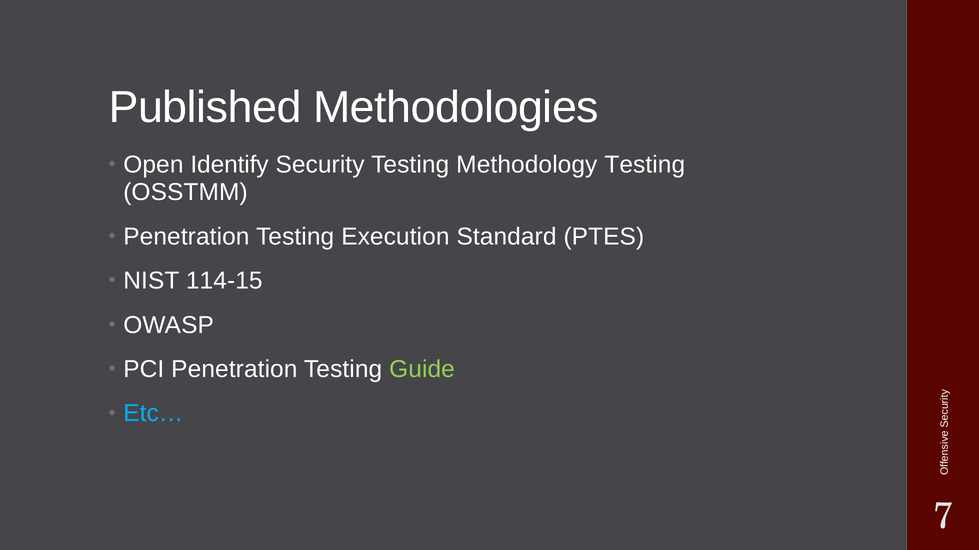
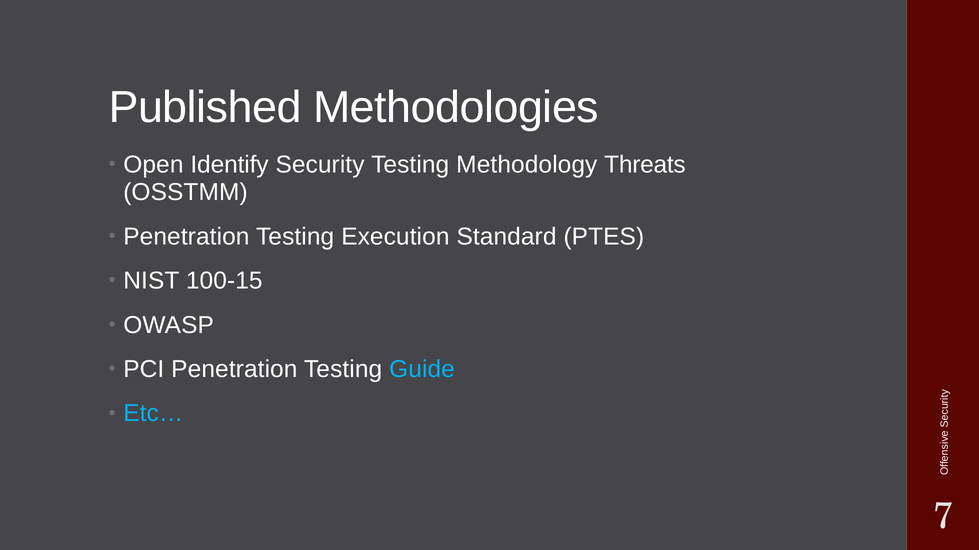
Methodology Testing: Testing -> Threats (645, 165)
114-15: 114-15 -> 100-15 (224, 281)
Guide colour: light green -> light blue (422, 370)
